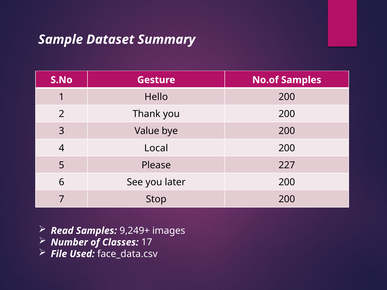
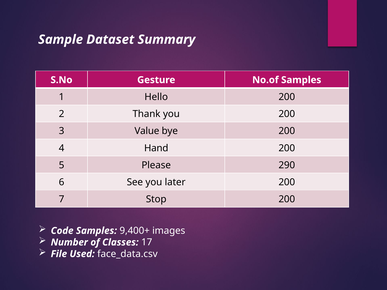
Local: Local -> Hand (156, 148)
227: 227 -> 290 (287, 165)
Read: Read -> Code (62, 231)
9,249+: 9,249+ -> 9,400+ (135, 231)
